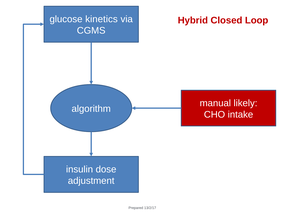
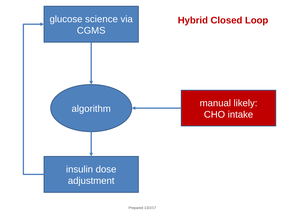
kinetics: kinetics -> science (101, 19)
